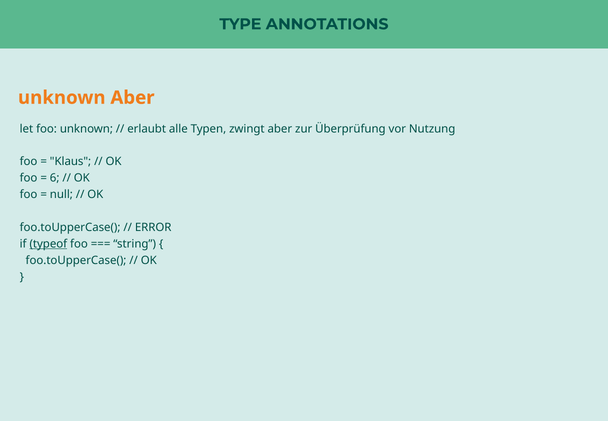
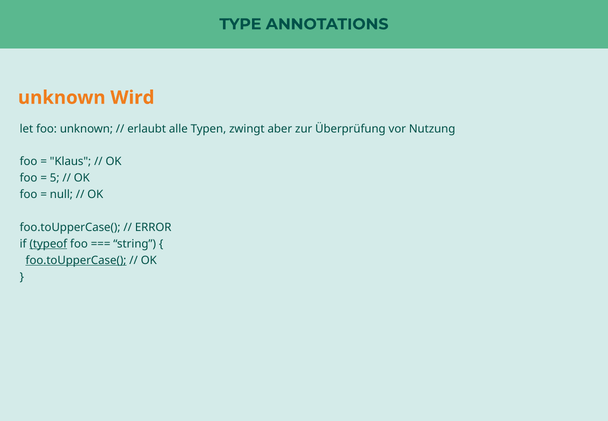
unknown Aber: Aber -> Wird (132, 98)
6: 6 -> 5 (55, 178)
foo.toUpperCase( underline: none -> present (76, 260)
